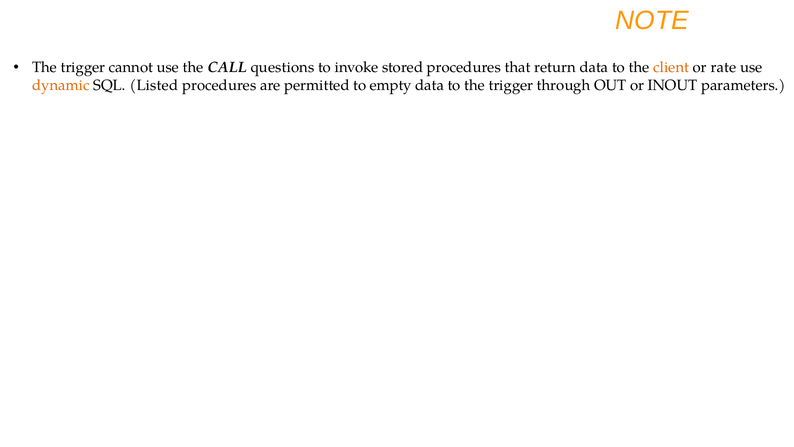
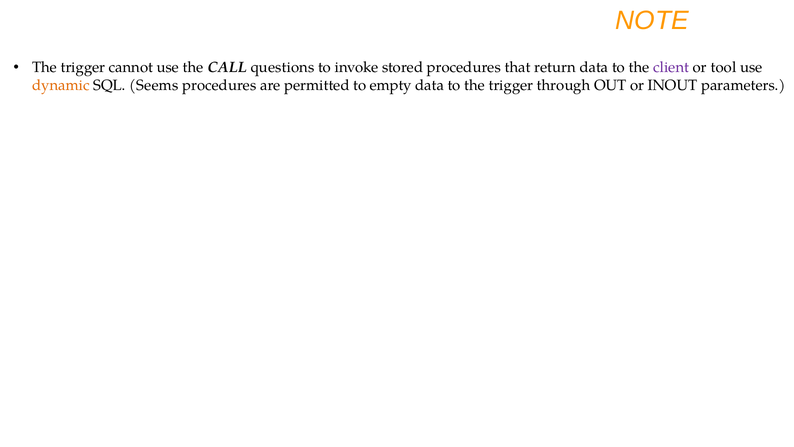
client colour: orange -> purple (671, 67)
rate: rate -> tool (723, 67)
Listed: Listed -> Seems (154, 85)
